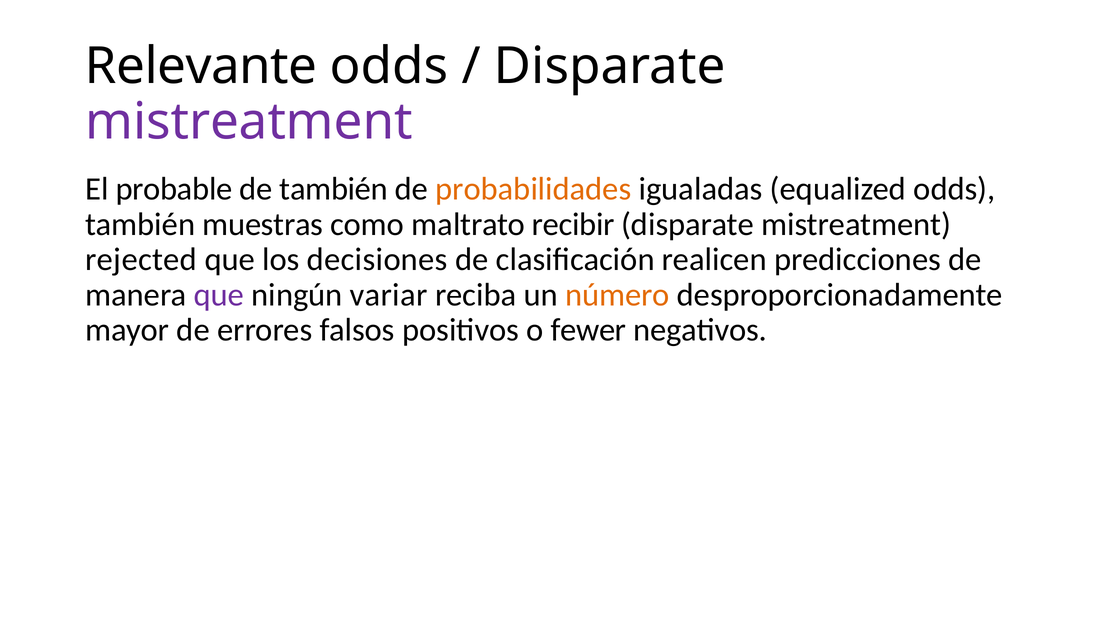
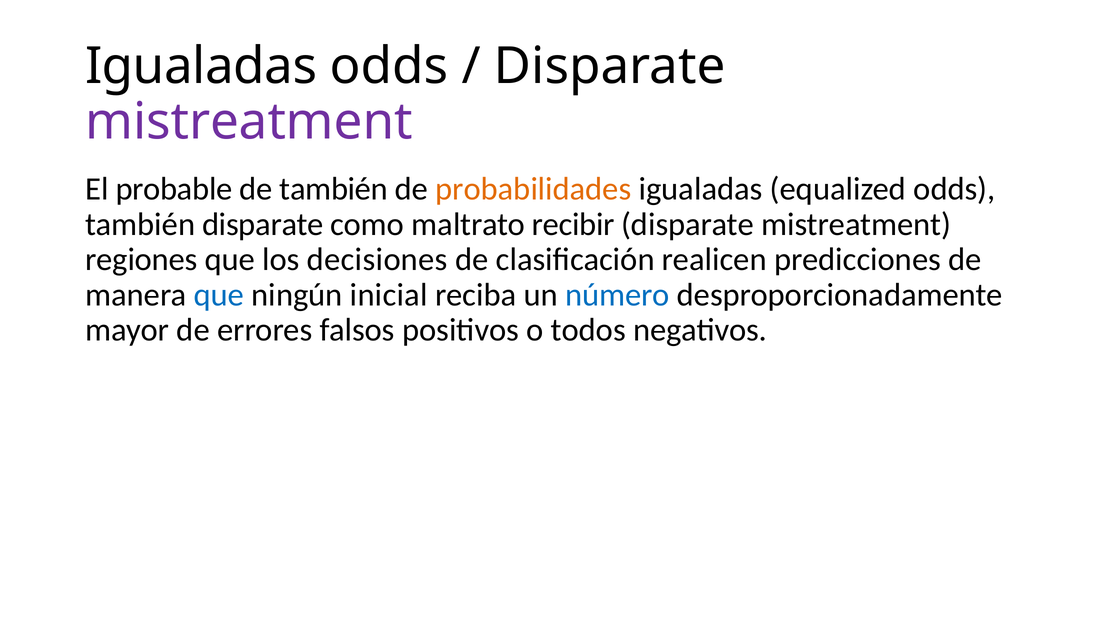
Relevante: Relevante -> Igualadas (201, 66)
también muestras: muestras -> disparate (263, 224)
rejected: rejected -> regiones (141, 259)
que colour: purple -> blue (219, 295)
variar: variar -> inicial (389, 295)
número colour: orange -> blue (617, 295)
fewer: fewer -> todos (588, 330)
